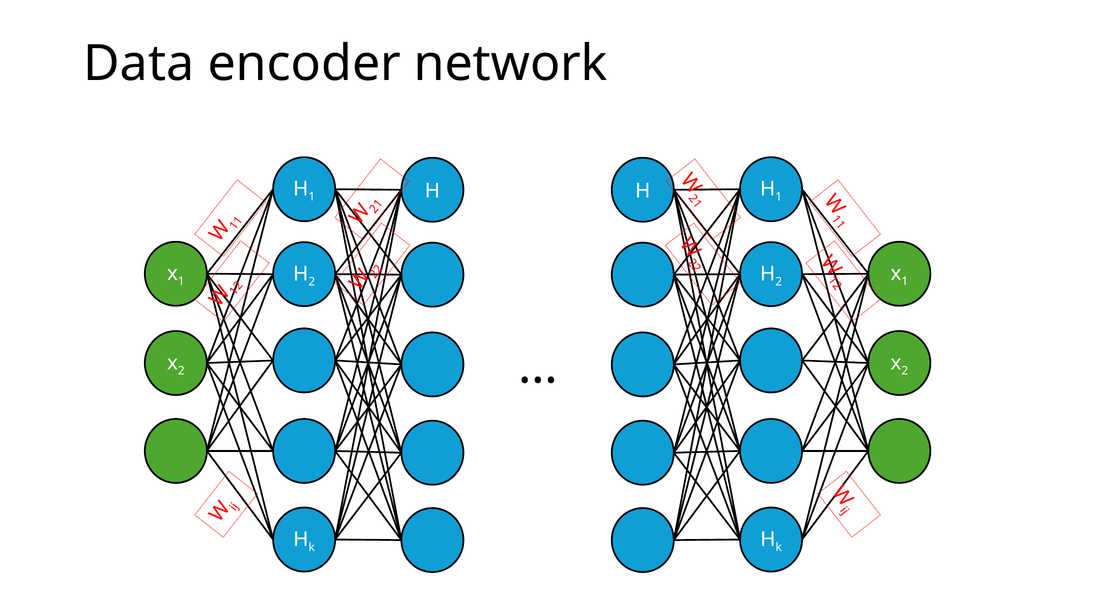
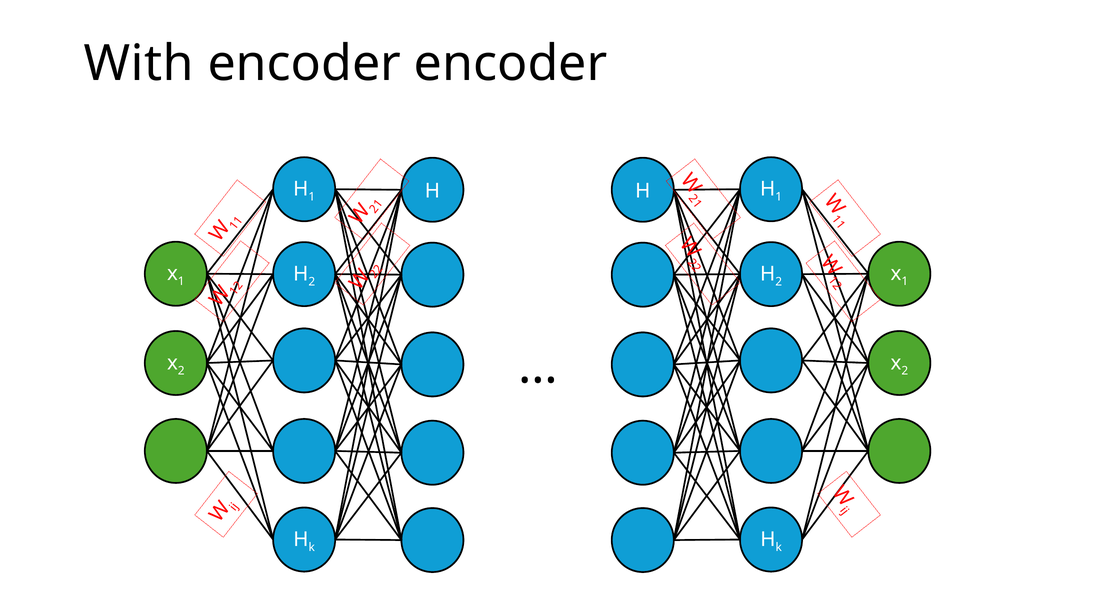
Data: Data -> With (139, 64)
encoder network: network -> encoder (511, 64)
